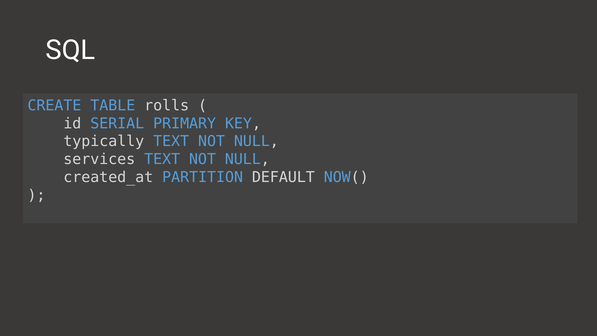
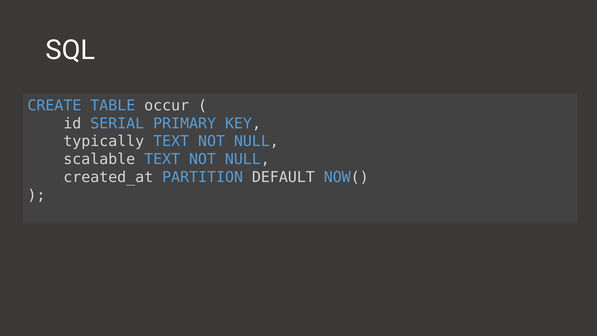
rolls: rolls -> occur (167, 105)
services: services -> scalable (99, 159)
